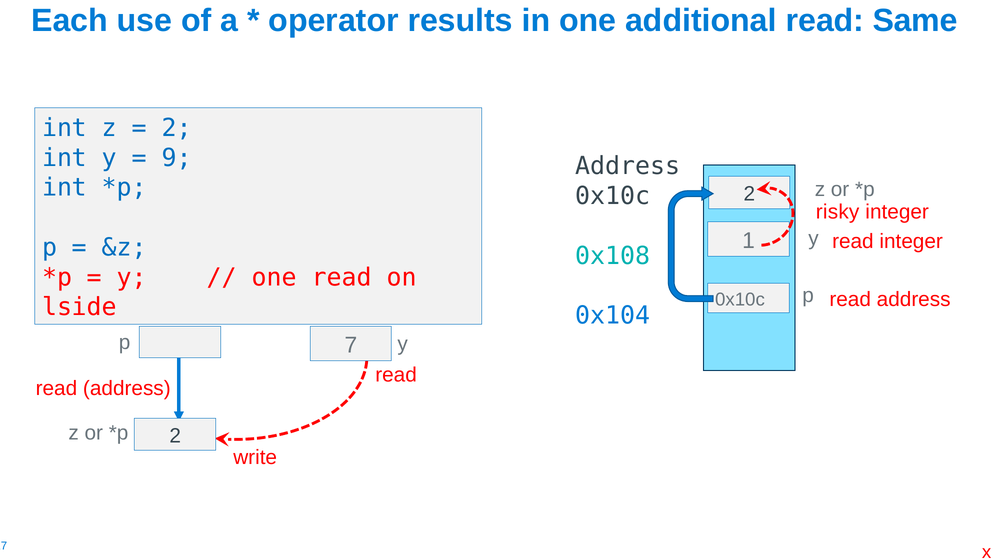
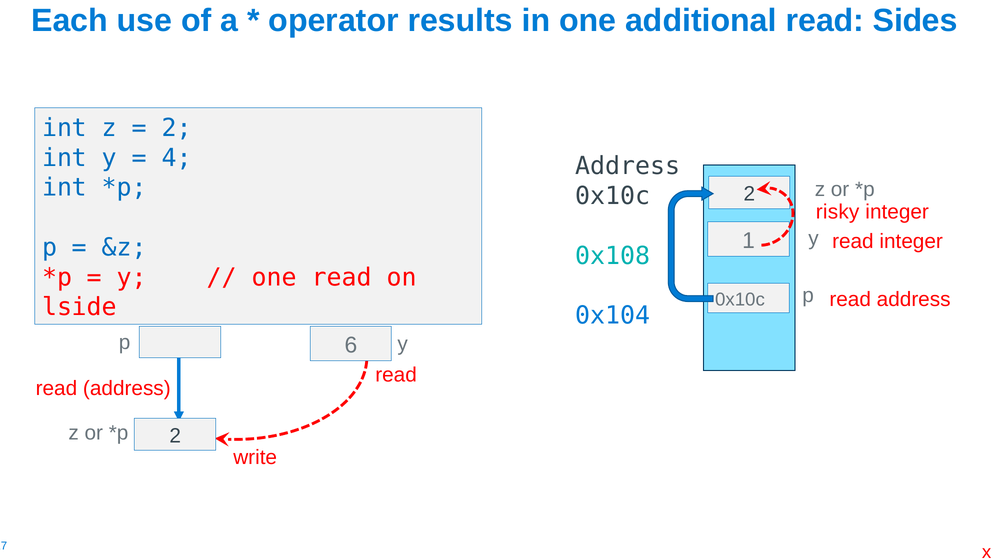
Same: Same -> Sides (915, 21)
9: 9 -> 4 (177, 158)
7: 7 -> 6 (351, 345)
